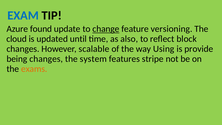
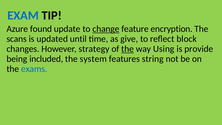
versioning: versioning -> encryption (172, 29)
cloud: cloud -> scans (17, 39)
also: also -> give (129, 39)
scalable: scalable -> strategy (94, 49)
the underline: none -> present (128, 49)
being changes: changes -> included (46, 59)
stripe: stripe -> string (153, 59)
exams colour: orange -> blue (34, 69)
